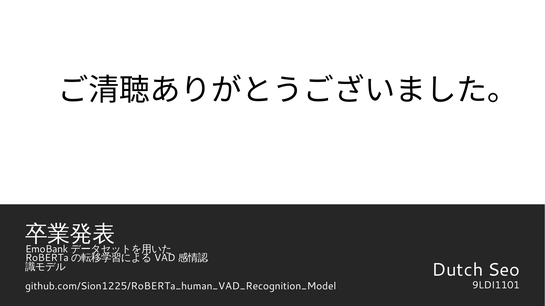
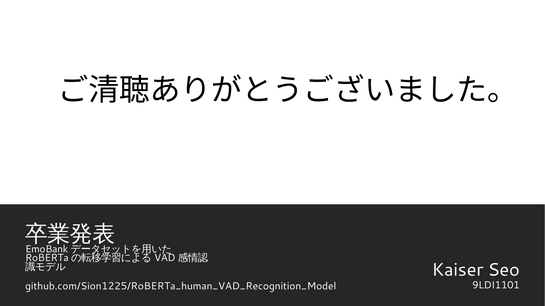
Dutch: Dutch -> Kaiser (458, 270)
